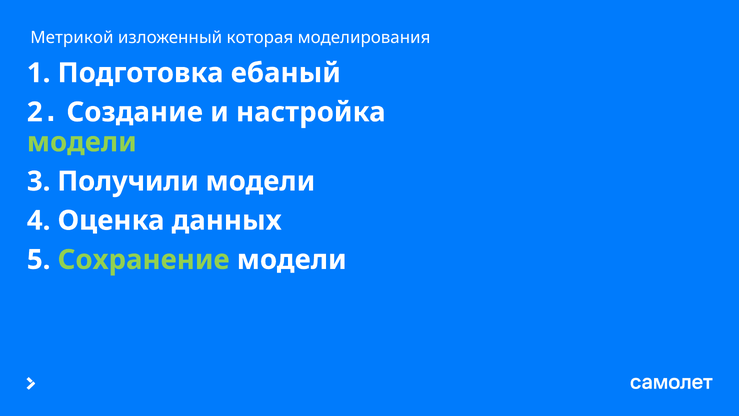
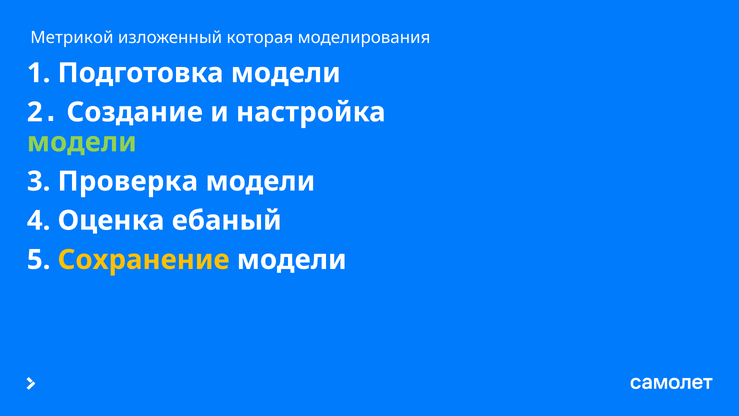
Подготовка ебаный: ебаный -> модели (286, 73)
Получили: Получили -> Проверка (128, 181)
данных: данных -> ебаный (227, 220)
Сохранение colour: light green -> yellow (144, 260)
